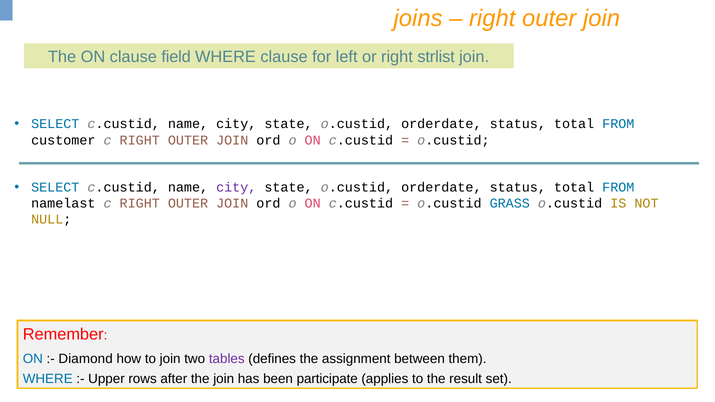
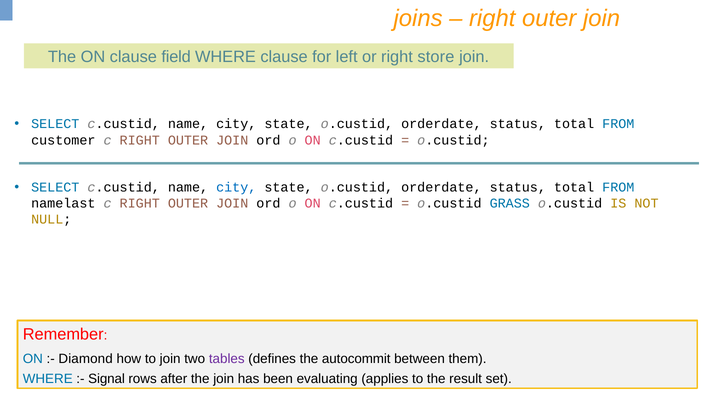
strlist: strlist -> store (436, 57)
city colour: purple -> blue (236, 187)
assignment: assignment -> autocommit (356, 359)
Upper: Upper -> Signal (107, 379)
participate: participate -> evaluating (327, 379)
